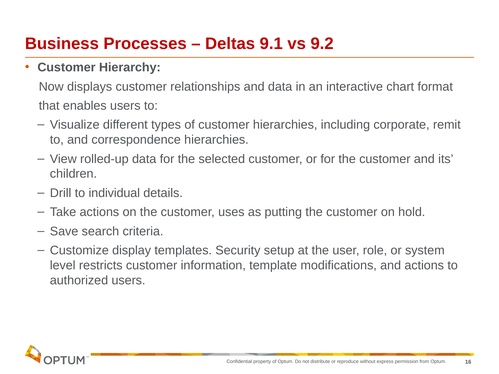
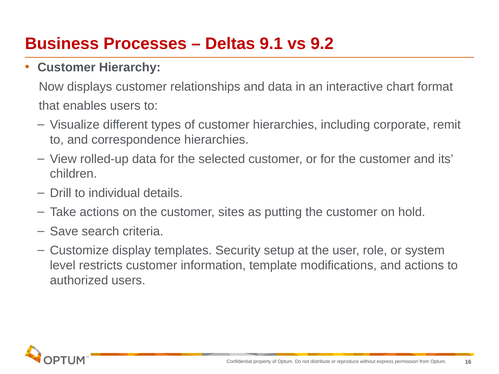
uses: uses -> sites (231, 212)
